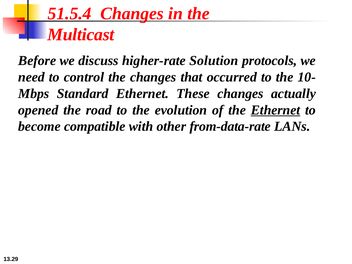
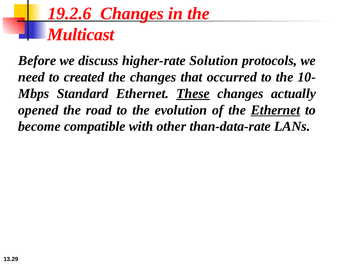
51.5.4: 51.5.4 -> 19.2.6 (70, 14)
control: control -> created (84, 77)
These underline: none -> present (193, 94)
from-data-rate: from-data-rate -> than-data-rate (230, 126)
